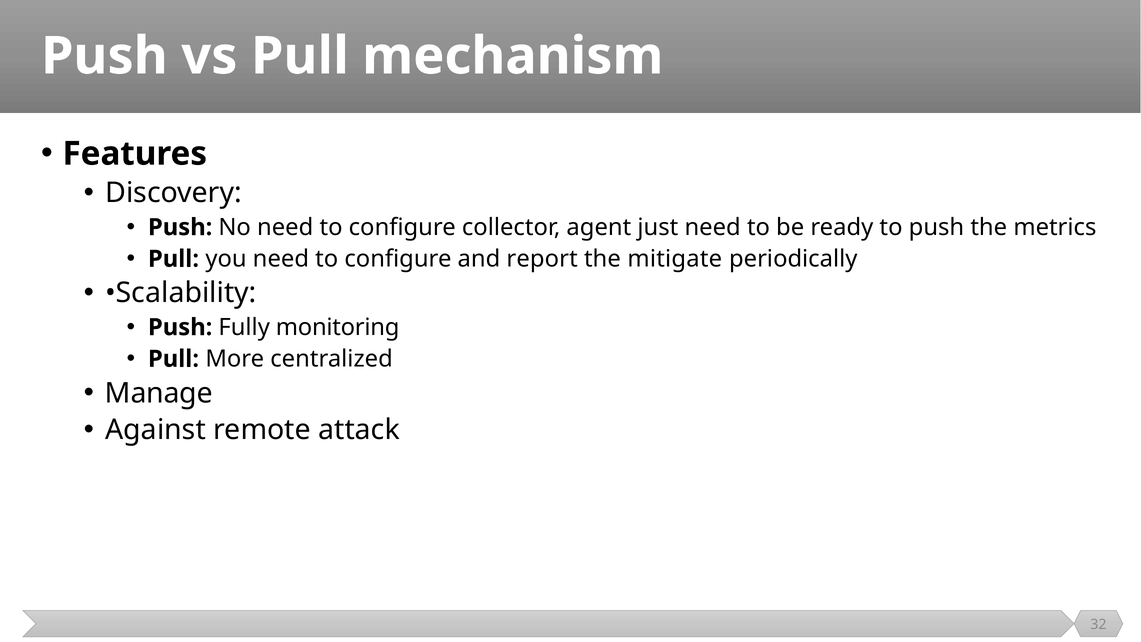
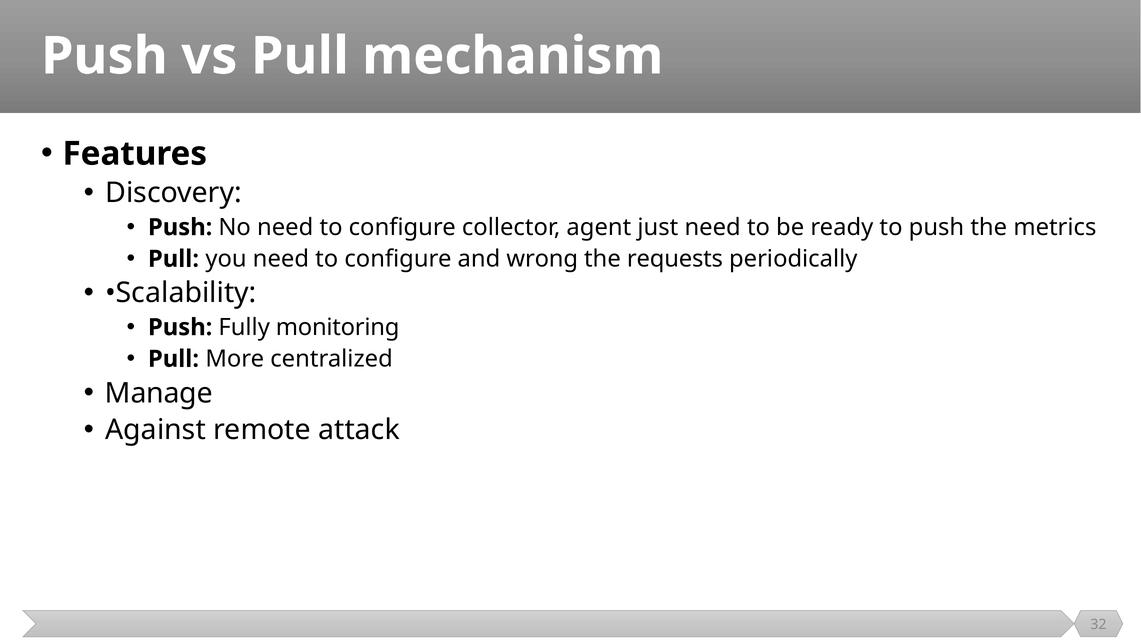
report: report -> wrong (542, 259)
mitigate: mitigate -> requests (675, 259)
